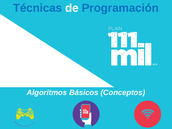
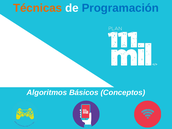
Técnicas colour: blue -> orange (38, 8)
